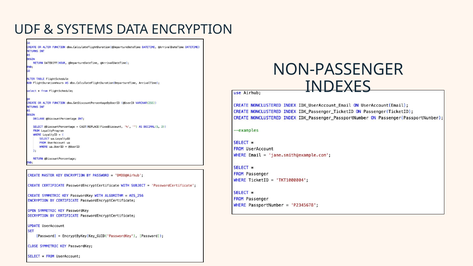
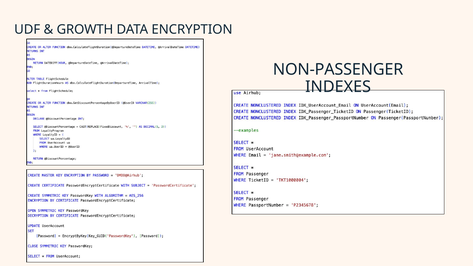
SYSTEMS: SYSTEMS -> GROWTH (85, 30)
